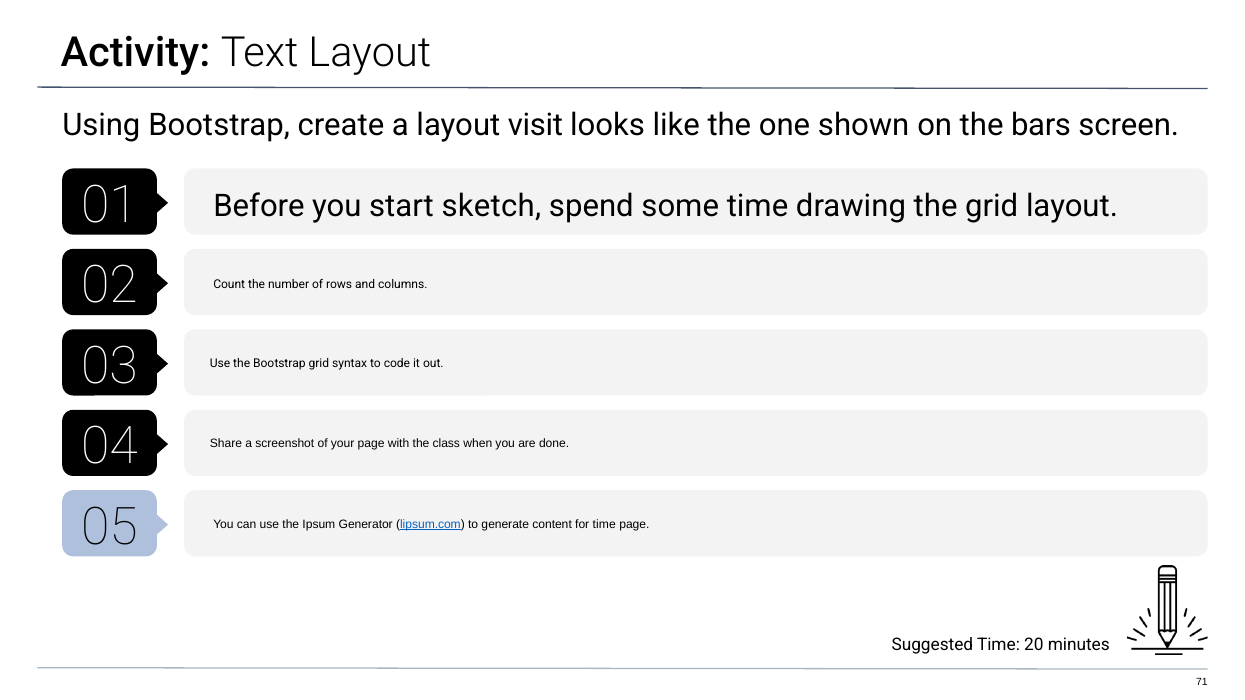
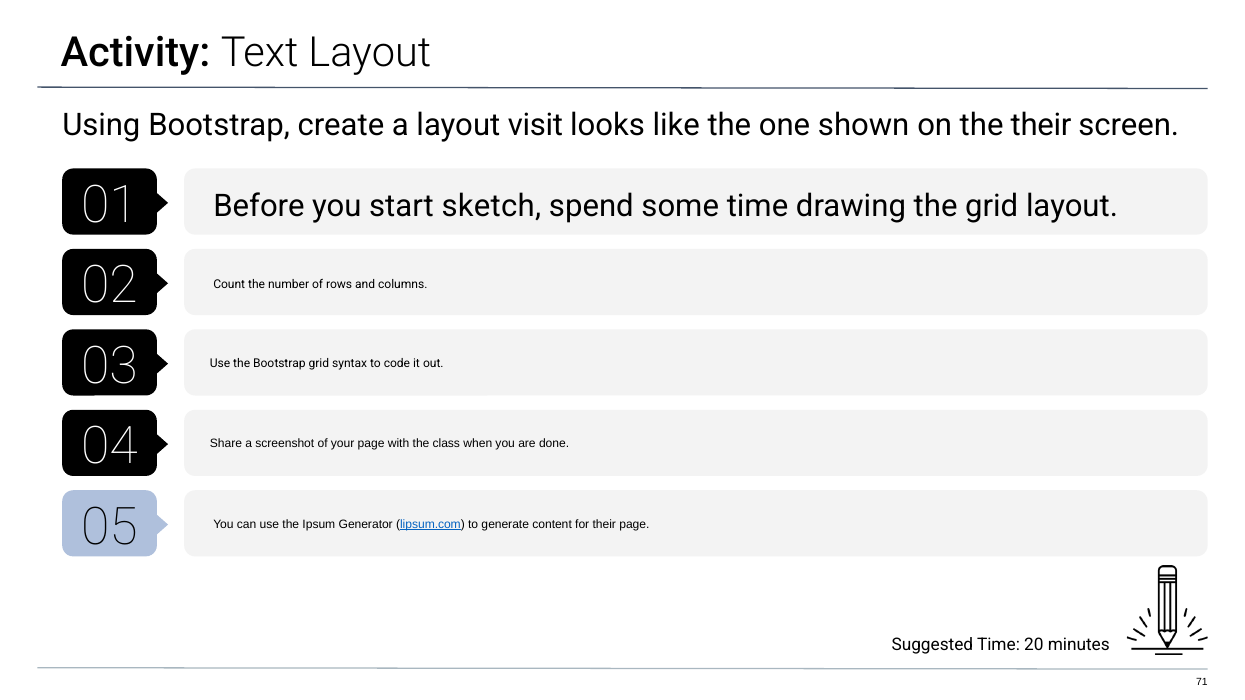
the bars: bars -> their (1041, 125)
for time: time -> their (604, 524)
